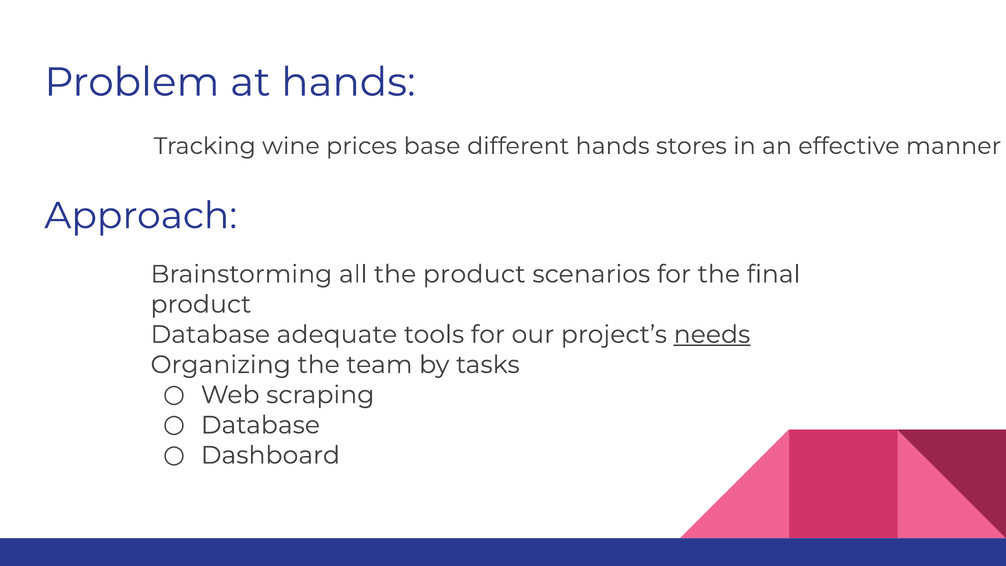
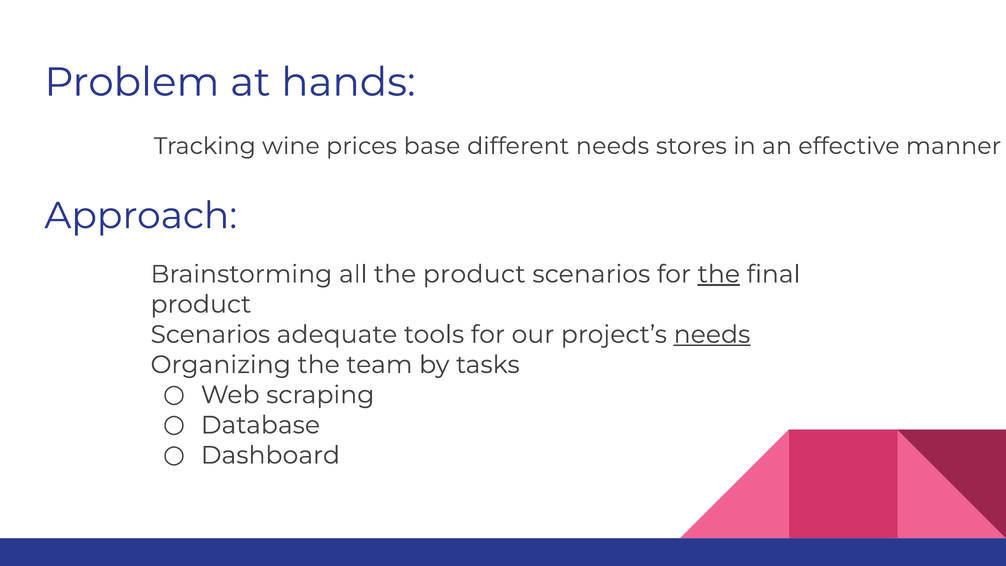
different hands: hands -> needs (612, 146)
the underline: none -> present (719, 274)
Database: Database -> Scenarios (210, 334)
